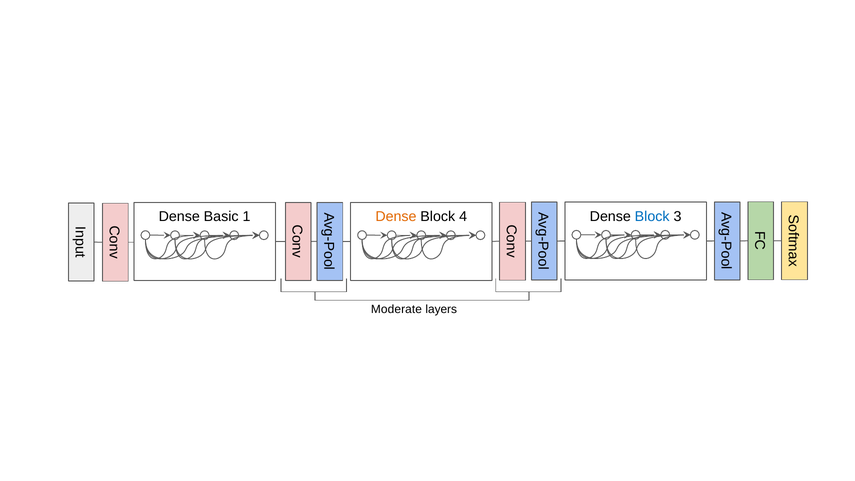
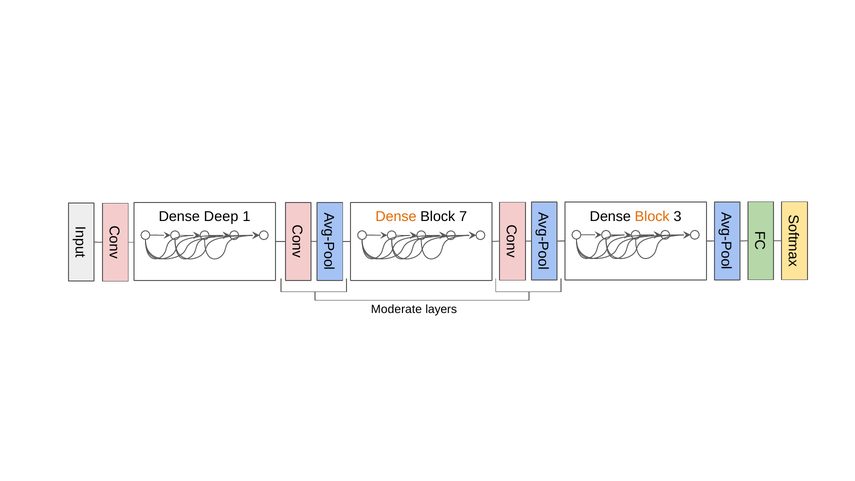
Basic: Basic -> Deep (221, 217)
4: 4 -> 7 (463, 217)
Block colour: blue -> orange (652, 216)
